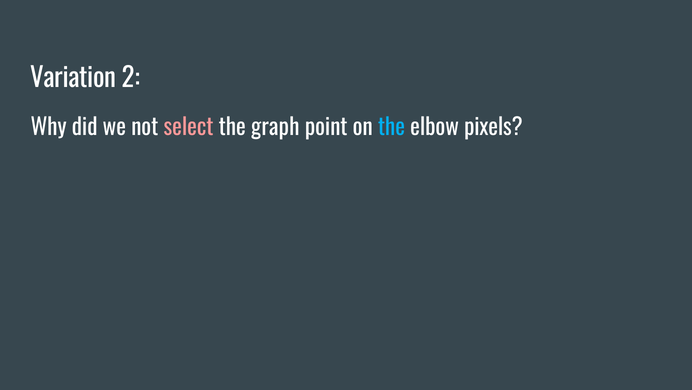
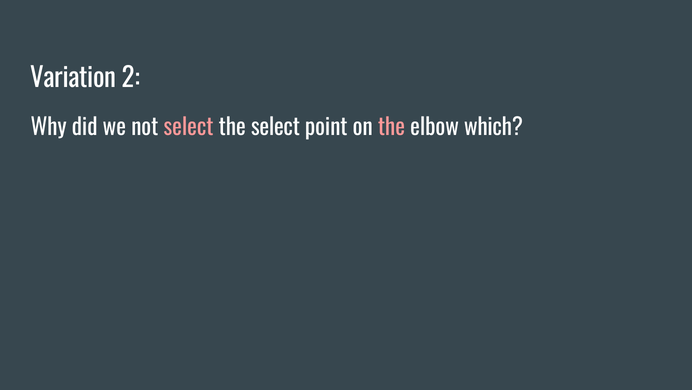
the graph: graph -> select (275, 128)
the colour: light blue -> pink (391, 128)
pixels: pixels -> which (493, 128)
